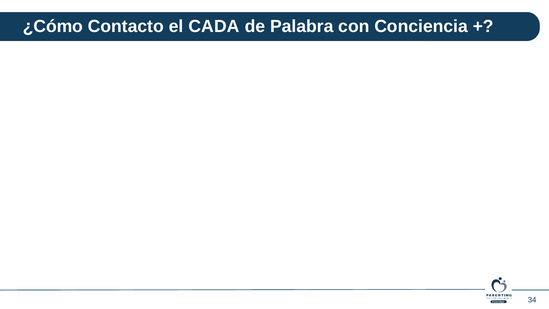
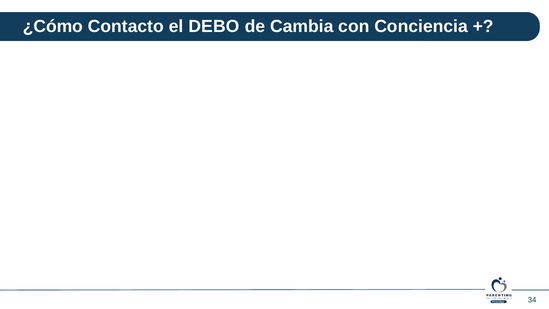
CADA: CADA -> DEBO (214, 26)
Palabra: Palabra -> Cambia (302, 26)
